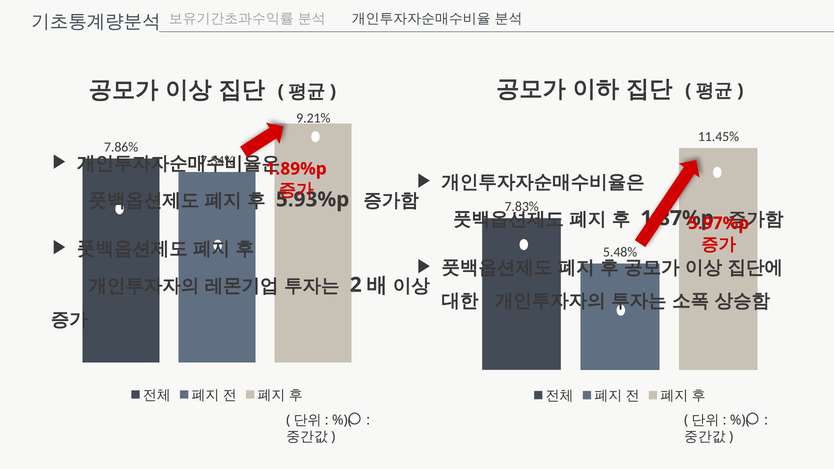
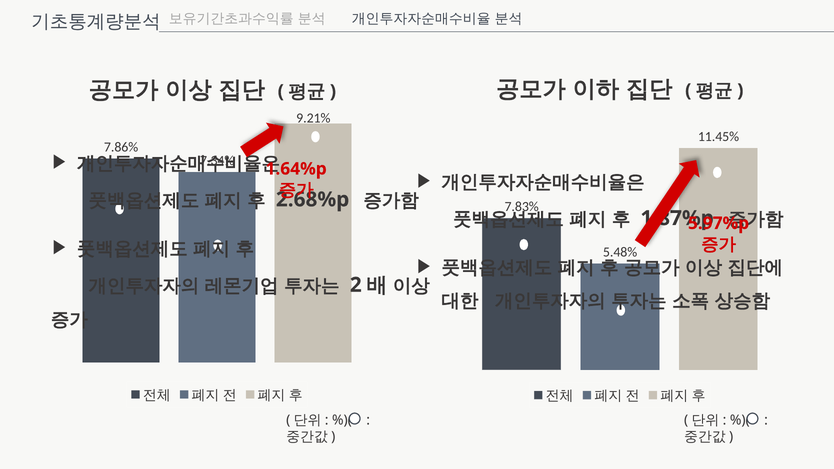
1.89%p: 1.89%p -> 1.64%p (296, 169)
5.93%p: 5.93%p -> 2.68%p (313, 200)
